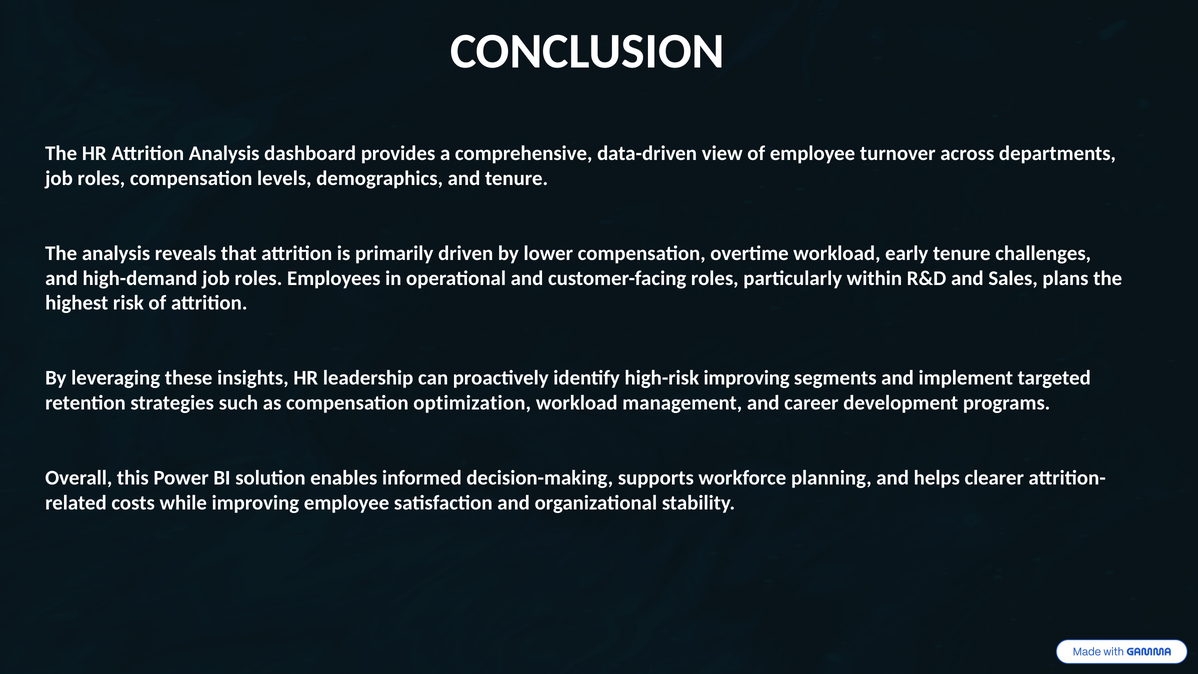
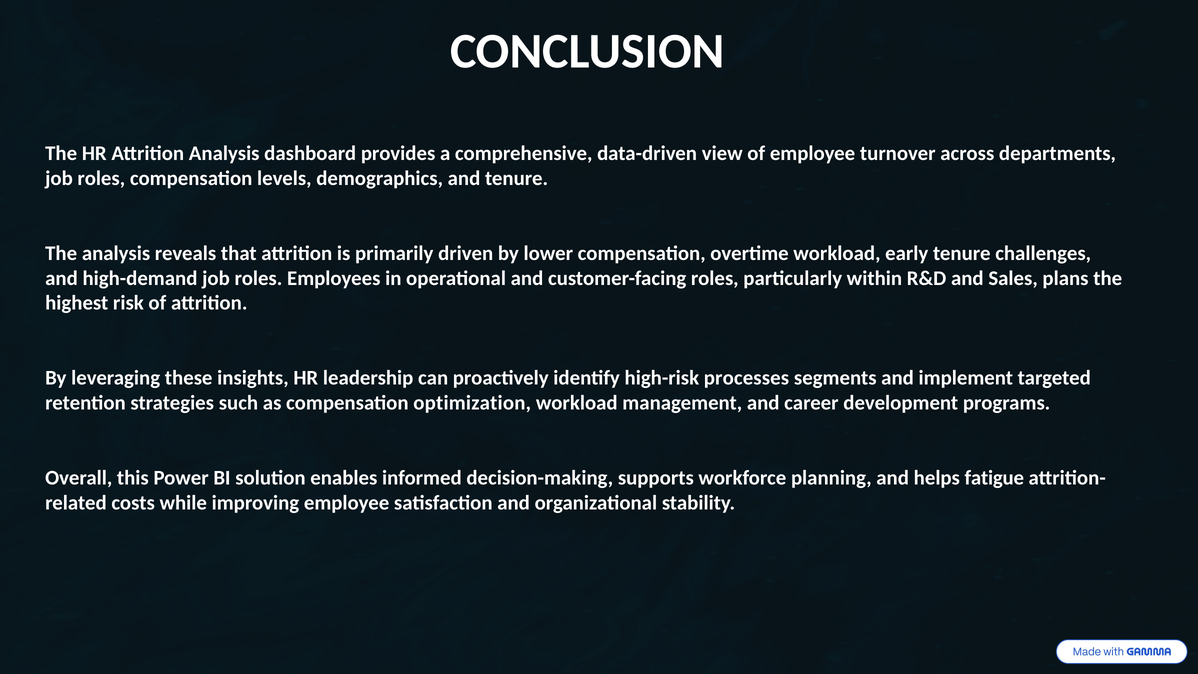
high-risk improving: improving -> processes (746, 378)
clearer: clearer -> fatigue (994, 478)
